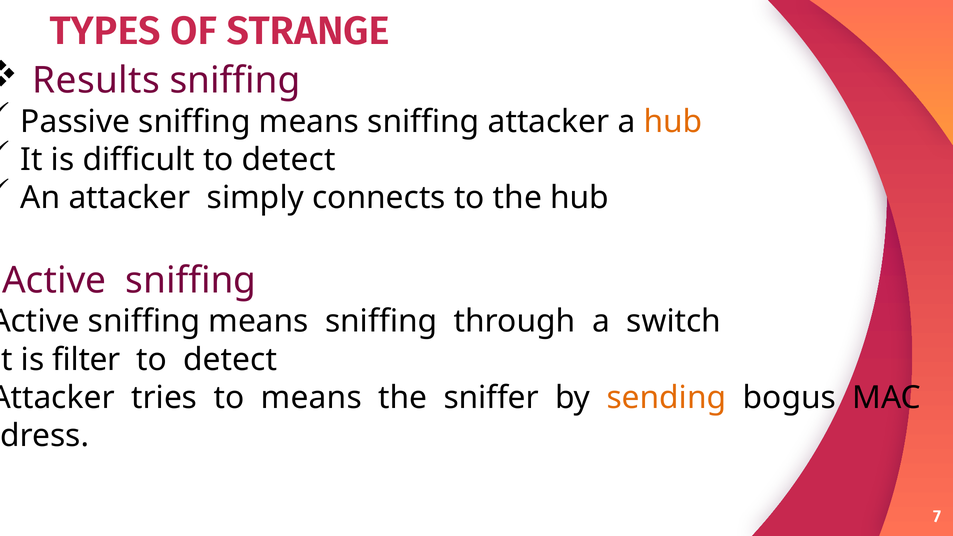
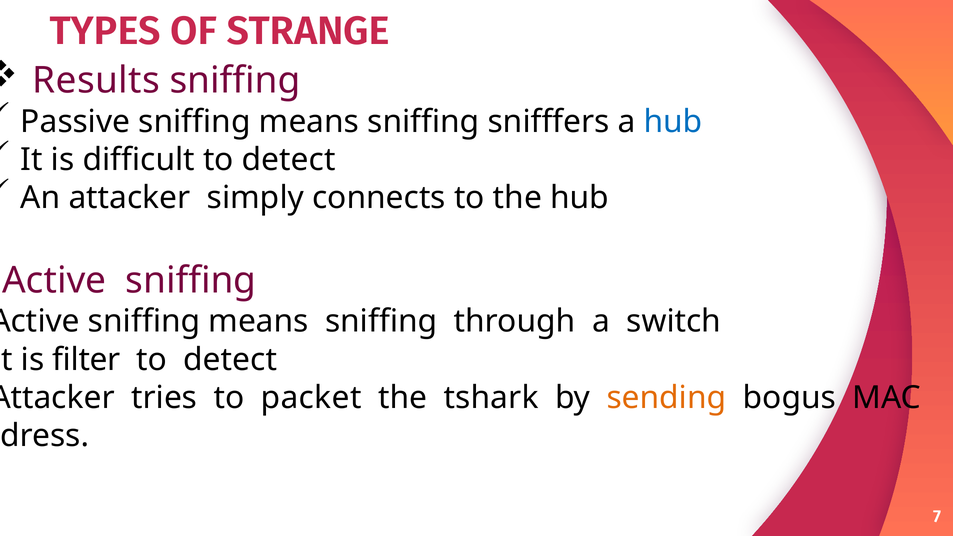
sniffing attacker: attacker -> snifffers (549, 122)
hub colour: orange -> blue (673, 122)
to means: means -> packet (311, 398)
sniffer: sniffer -> tshark (491, 398)
